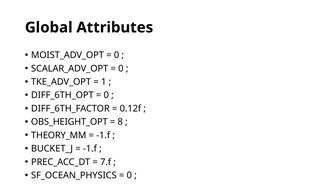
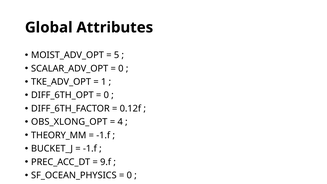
0: 0 -> 5 (117, 55)
OBS_HEIGHT_OPT: OBS_HEIGHT_OPT -> OBS_XLONG_OPT (69, 122)
8: 8 -> 4 (120, 122)
7.f: 7.f -> 9.f (106, 162)
